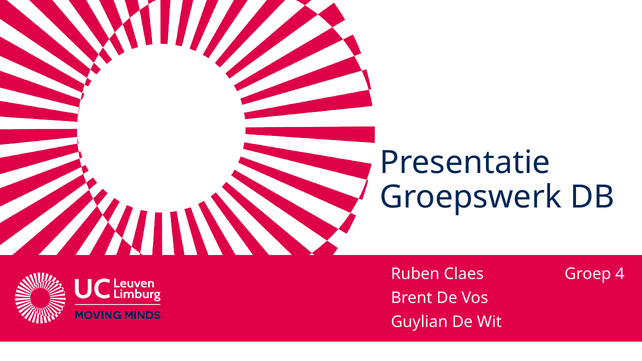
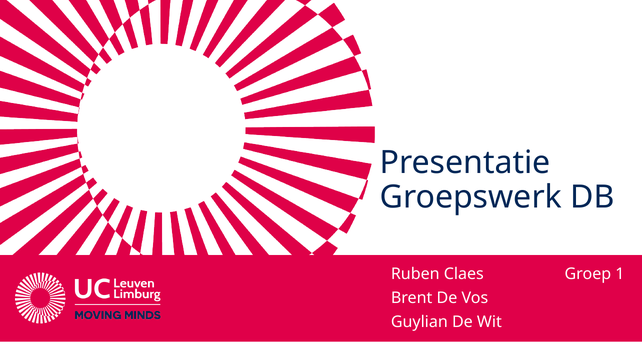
4: 4 -> 1 (620, 274)
